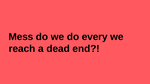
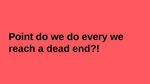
Mess: Mess -> Point (21, 37)
